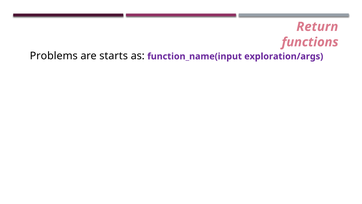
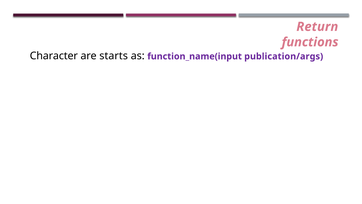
Problems: Problems -> Character (54, 56)
exploration/args: exploration/args -> publication/args (284, 56)
